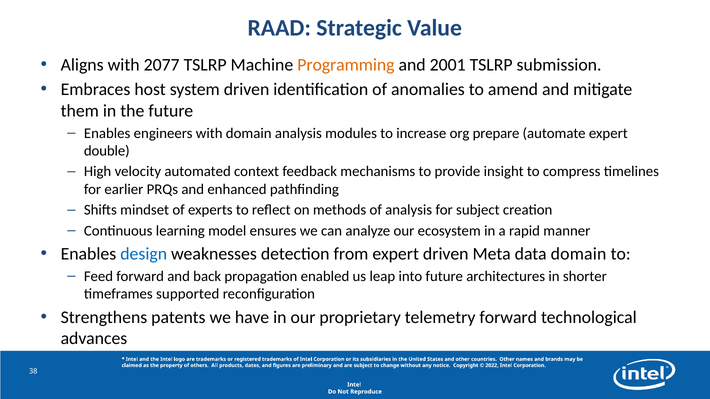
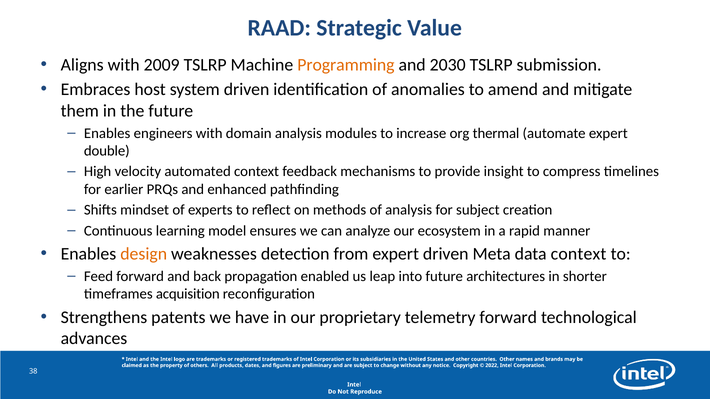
2077: 2077 -> 2009 (162, 65)
2001: 2001 -> 2030 (448, 65)
prepare: prepare -> thermal (496, 133)
design colour: blue -> orange (144, 254)
data domain: domain -> context (579, 254)
supported: supported -> acquisition (188, 294)
